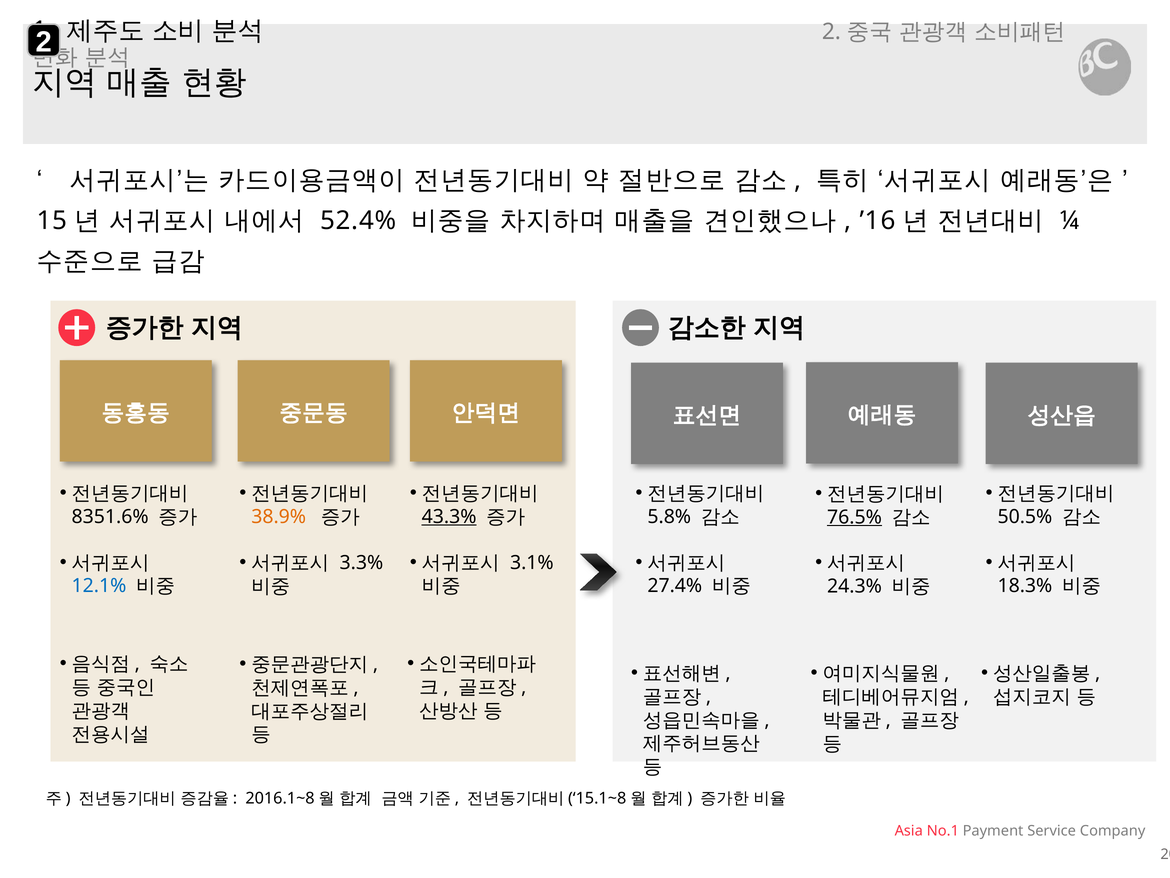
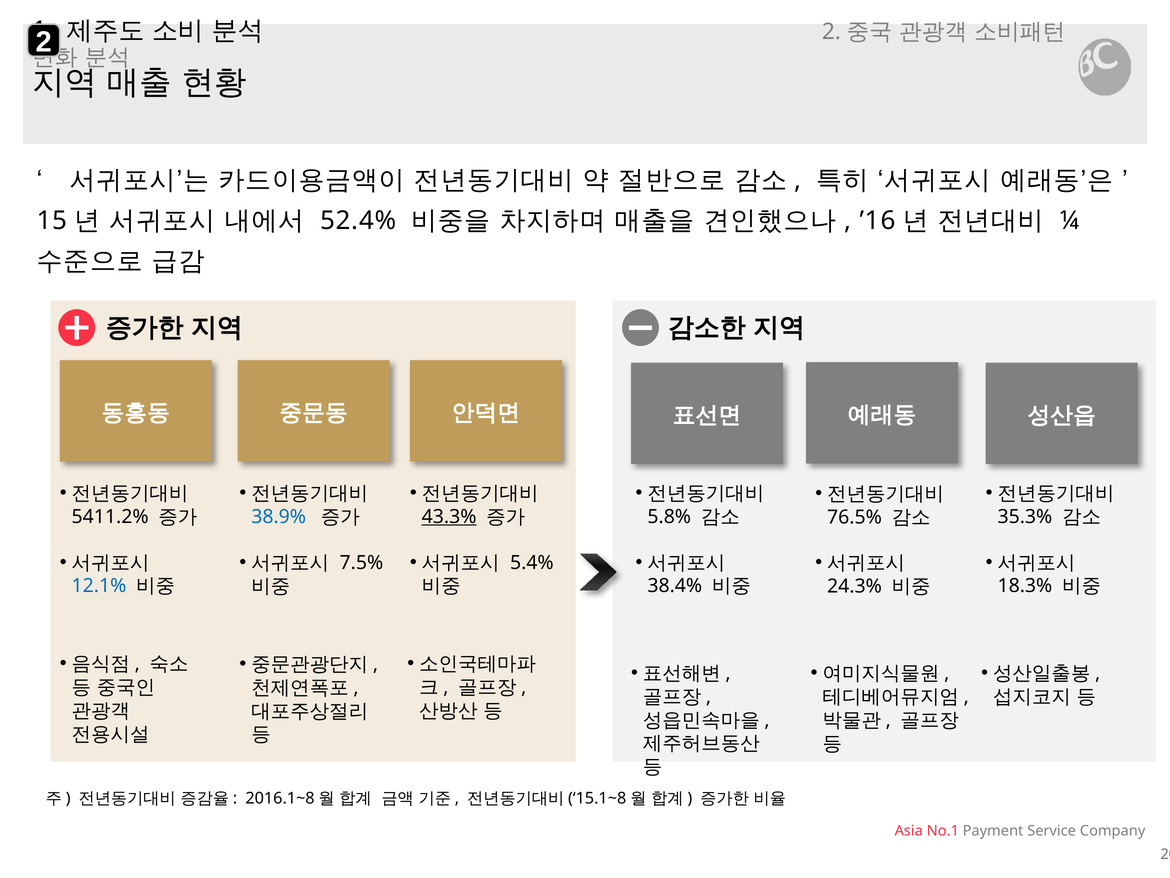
8351.6%: 8351.6% -> 5411.2% (110, 516)
38.9% colour: orange -> blue (279, 517)
50.5%: 50.5% -> 35.3% (1025, 517)
76.5% underline: present -> none (854, 517)
3.1%: 3.1% -> 5.4% (532, 562)
3.3%: 3.3% -> 7.5% (361, 562)
27.4%: 27.4% -> 38.4% (675, 586)
